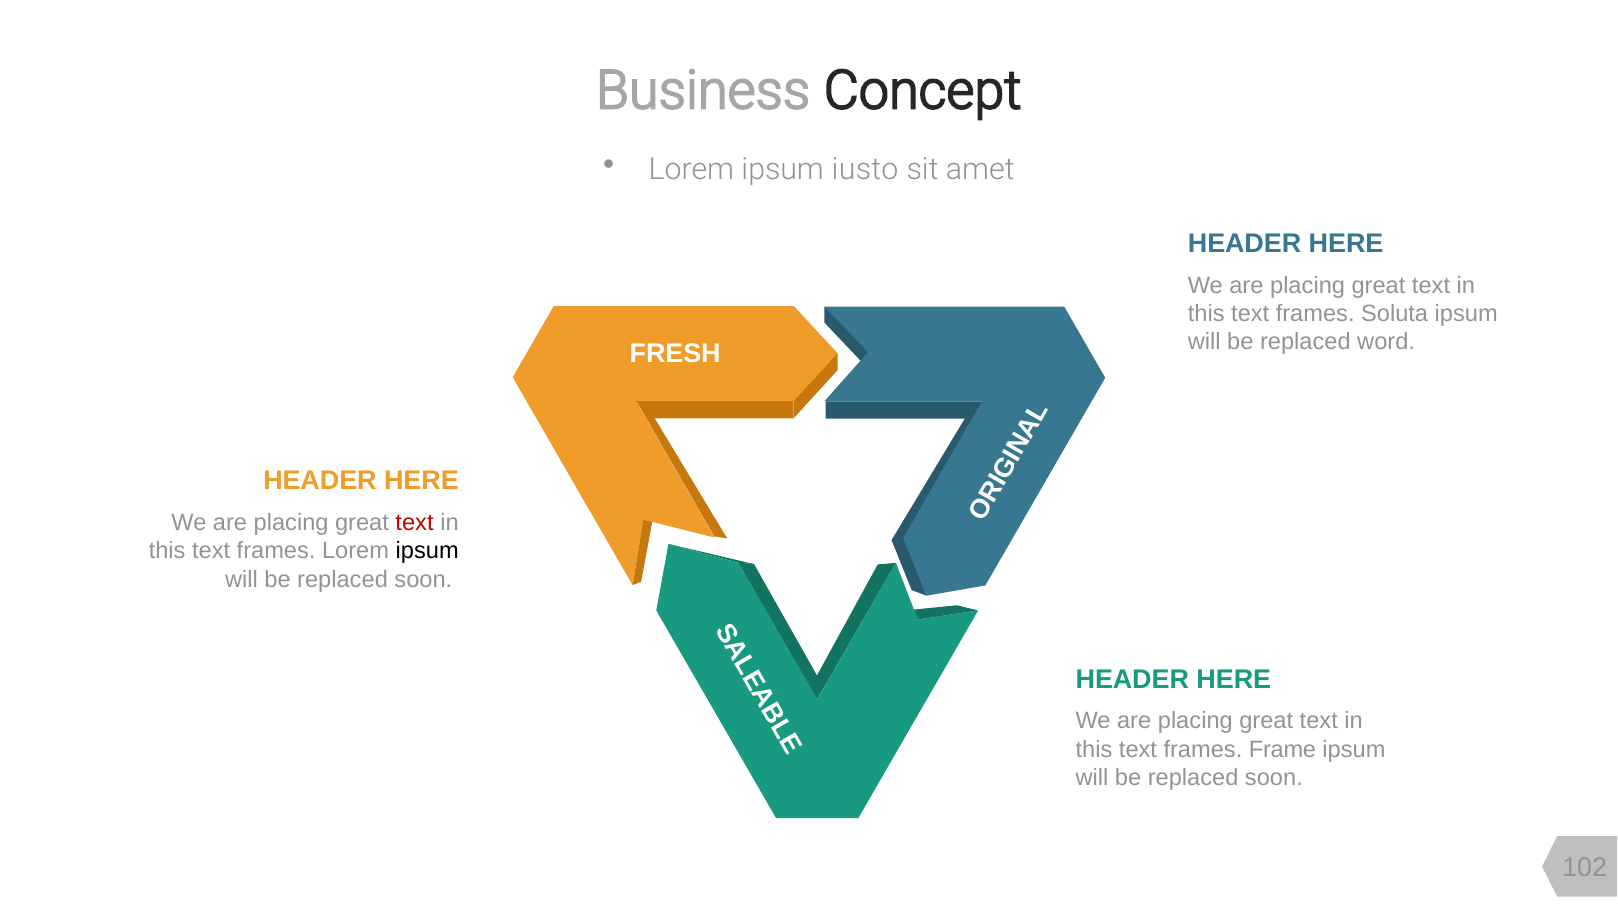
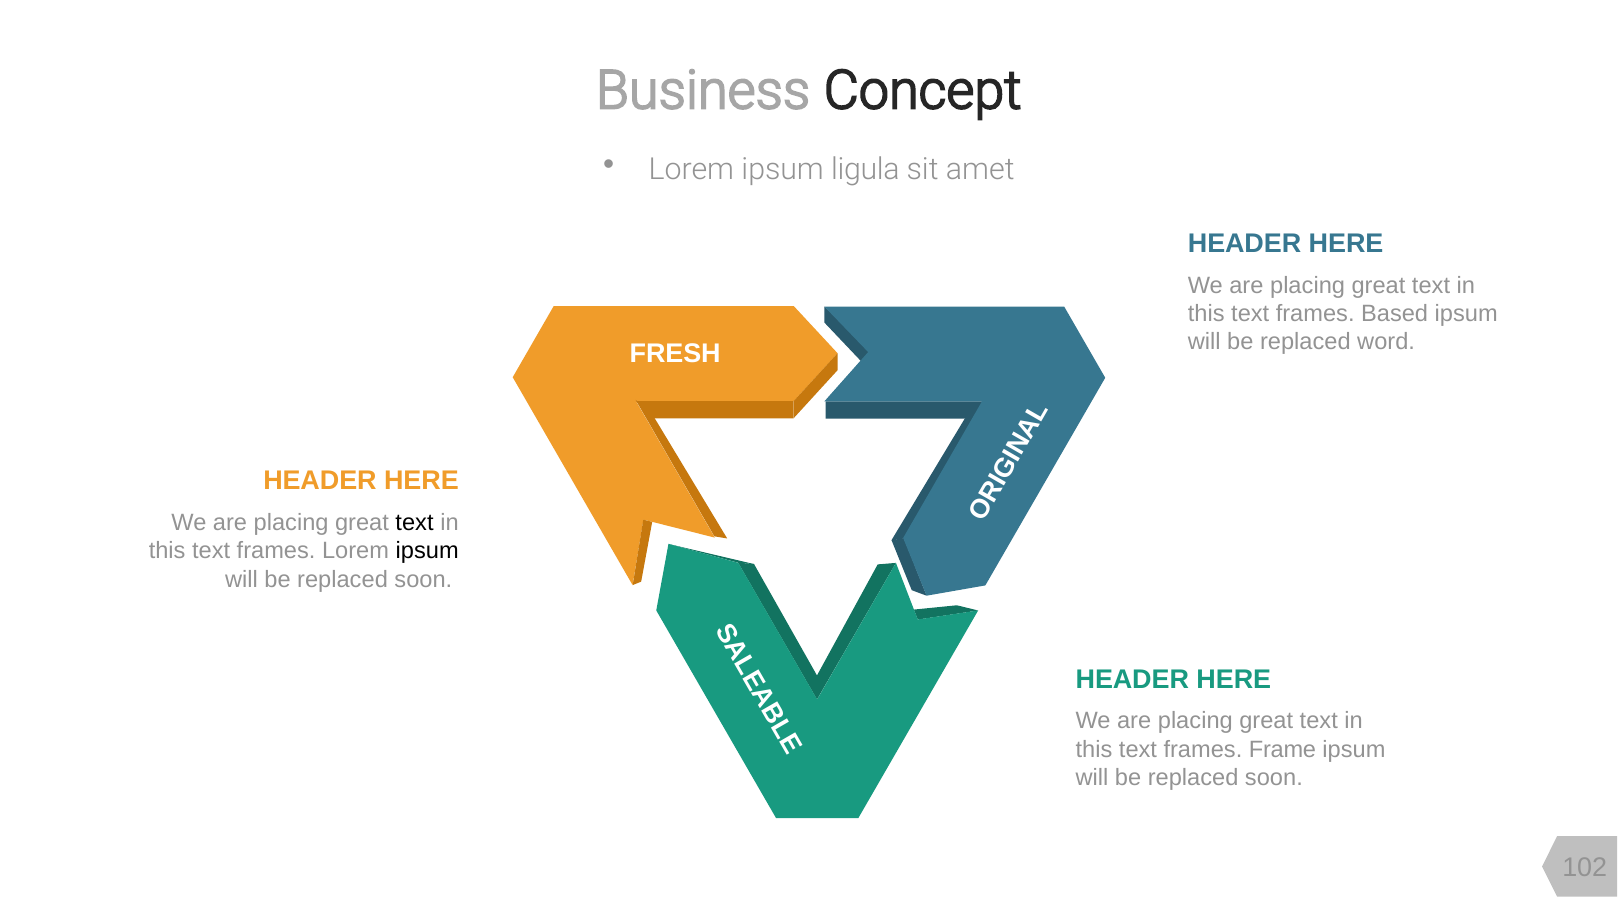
iusto: iusto -> ligula (865, 170)
Soluta: Soluta -> Based (1395, 314)
text colour: red -> black (415, 523)
